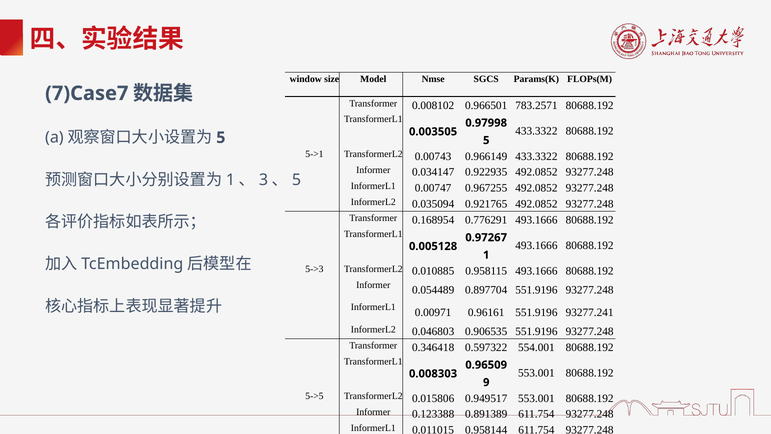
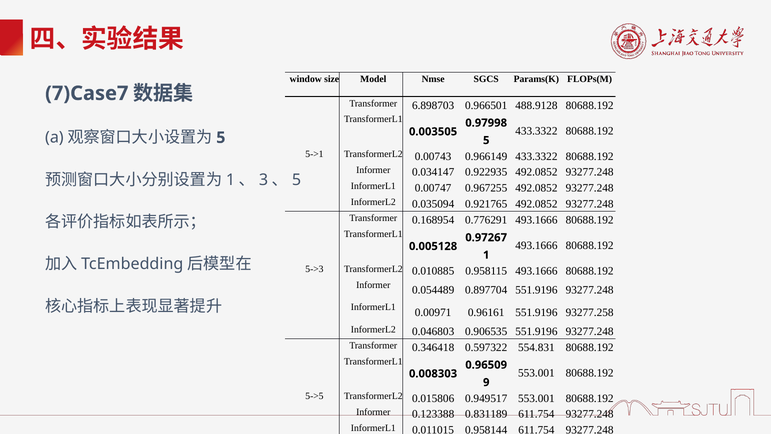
0.008102: 0.008102 -> 6.898703 (433, 105)
783.2571: 783.2571 -> 488.9128 (536, 105)
93277.241: 93277.241 -> 93277.258 (590, 312)
554.001: 554.001 -> 554.831 (536, 347)
0.891389: 0.891389 -> 0.831189 (486, 414)
